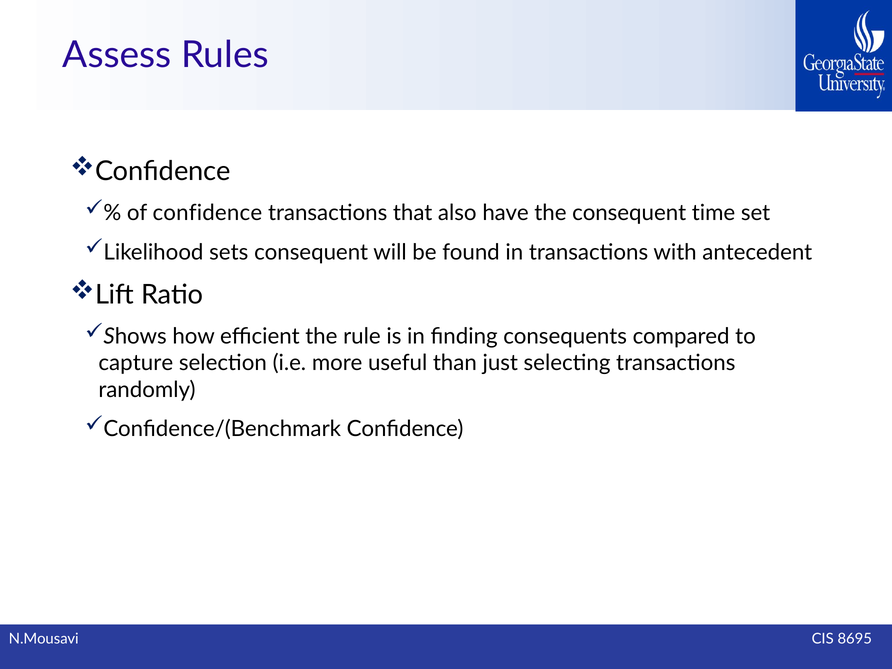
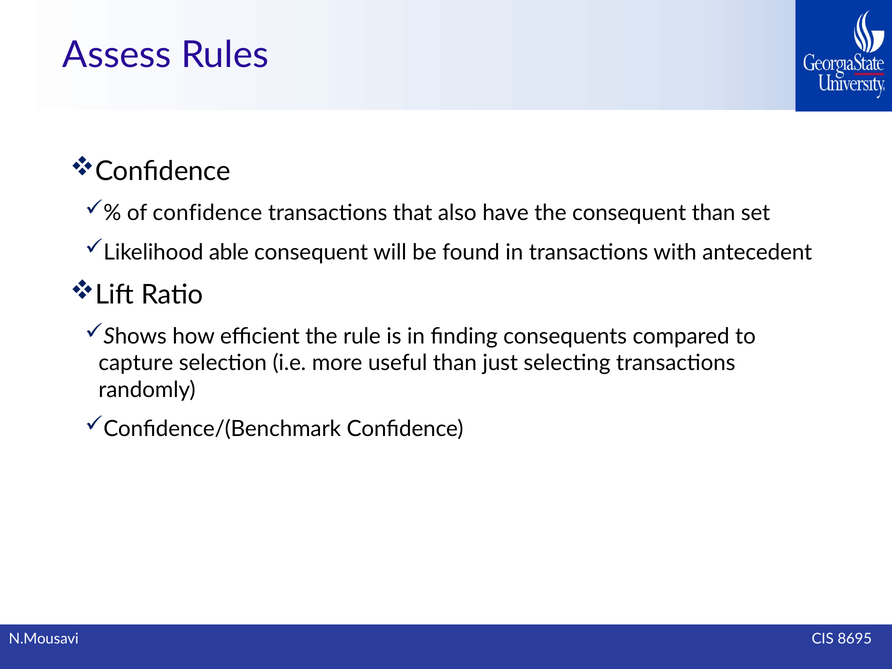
consequent time: time -> than (714, 213)
sets: sets -> able (229, 252)
